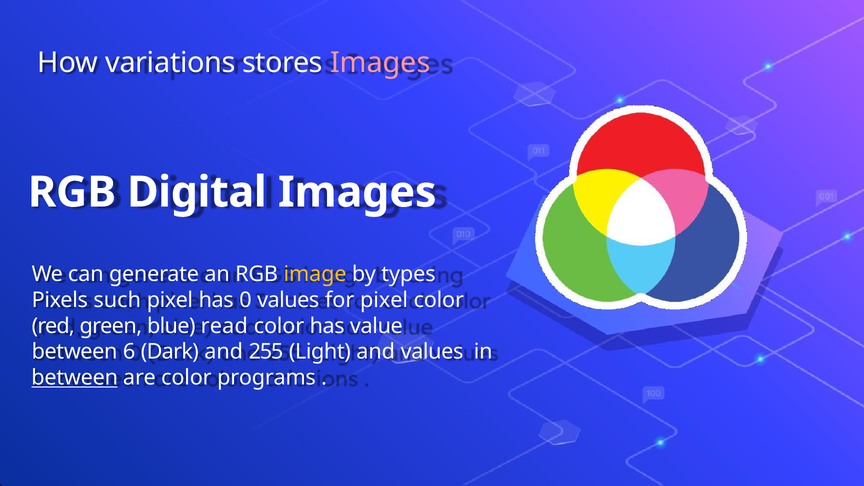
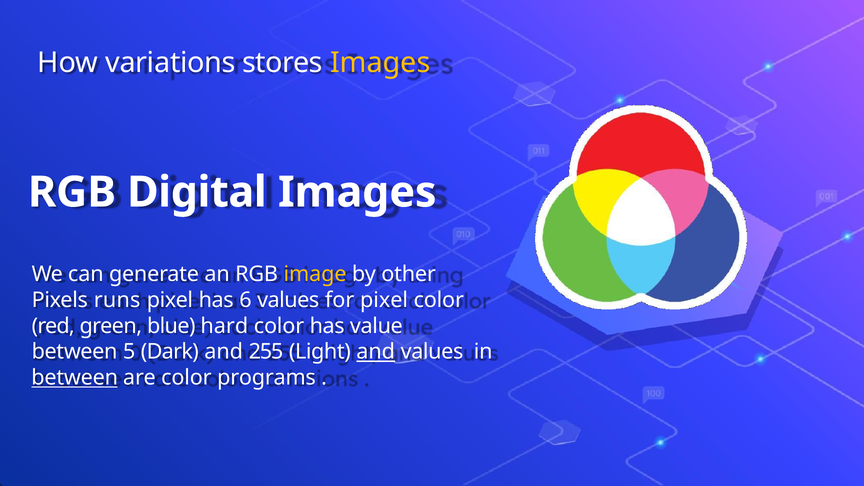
Images colour: pink -> yellow (380, 63)
types: types -> other (409, 274)
such: such -> runs (117, 300)
0: 0 -> 6 (245, 300)
read: read -> hard (224, 326)
6: 6 -> 5 (129, 352)
and underline: none -> present (376, 352)
